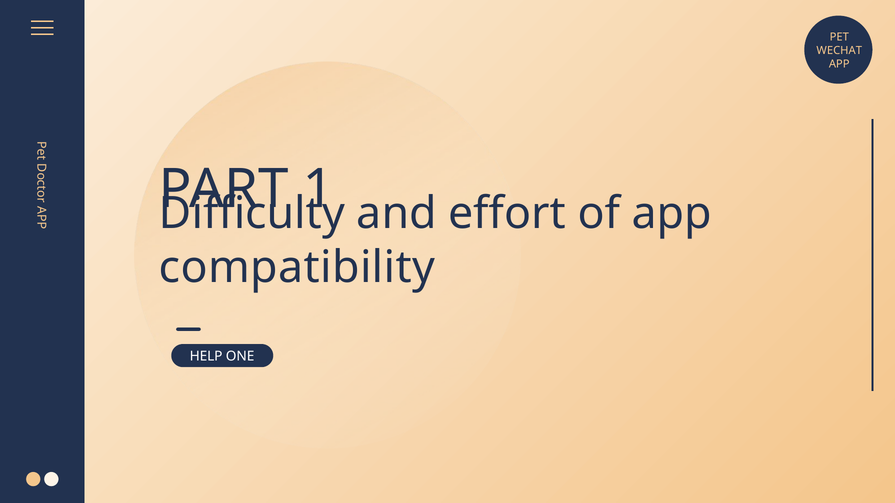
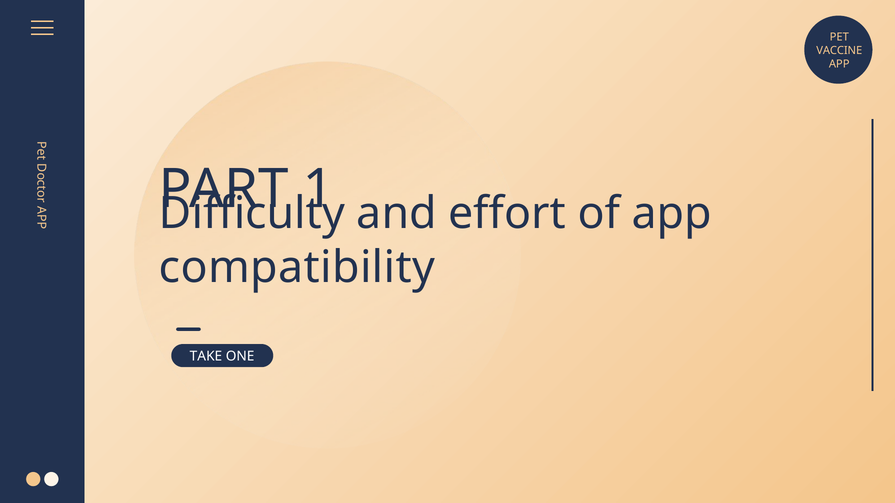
WECHAT: WECHAT -> VACCINE (839, 51)
HELP: HELP -> TAKE (206, 357)
